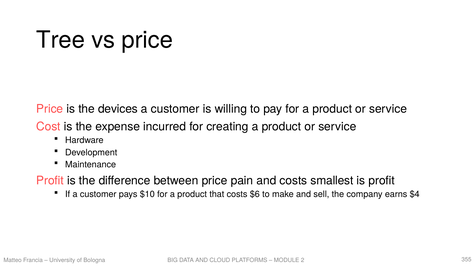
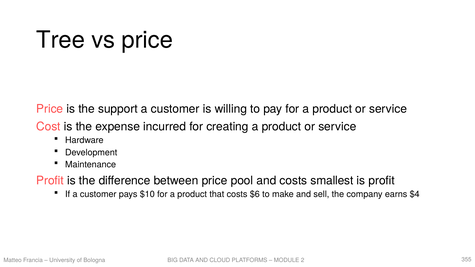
devices: devices -> support (118, 109)
pain: pain -> pool (242, 181)
